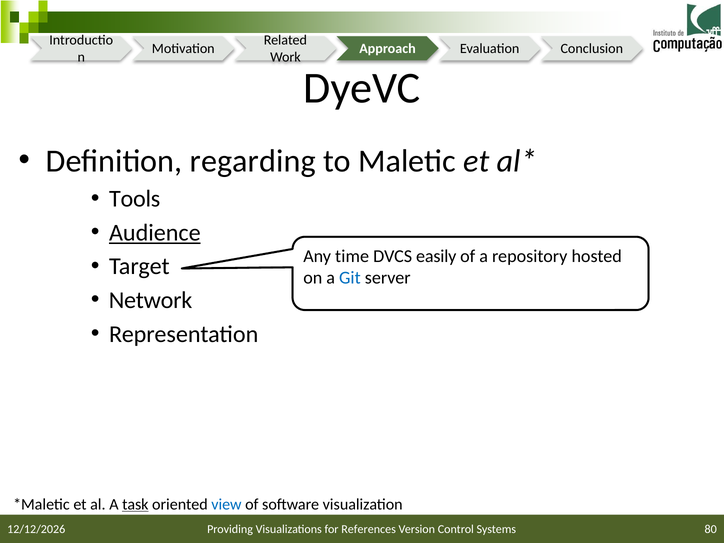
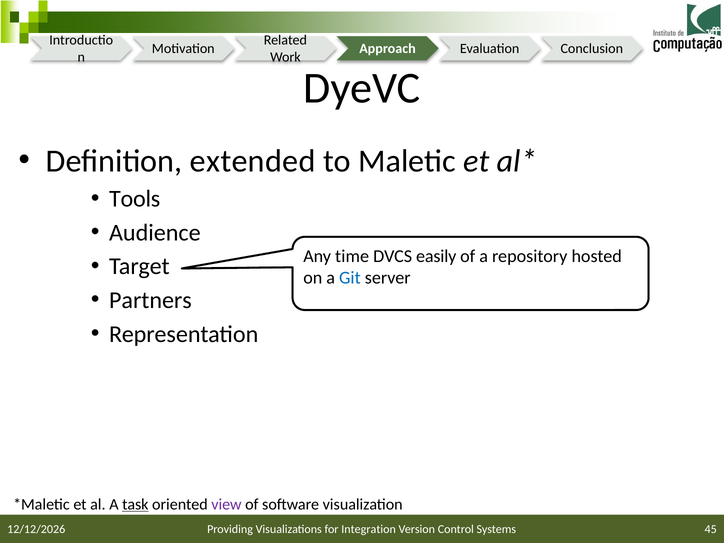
regarding: regarding -> extended (253, 161)
Audience underline: present -> none (155, 233)
Network: Network -> Partners (150, 300)
view colour: blue -> purple (226, 504)
References: References -> Integration (369, 529)
80: 80 -> 45 (711, 529)
